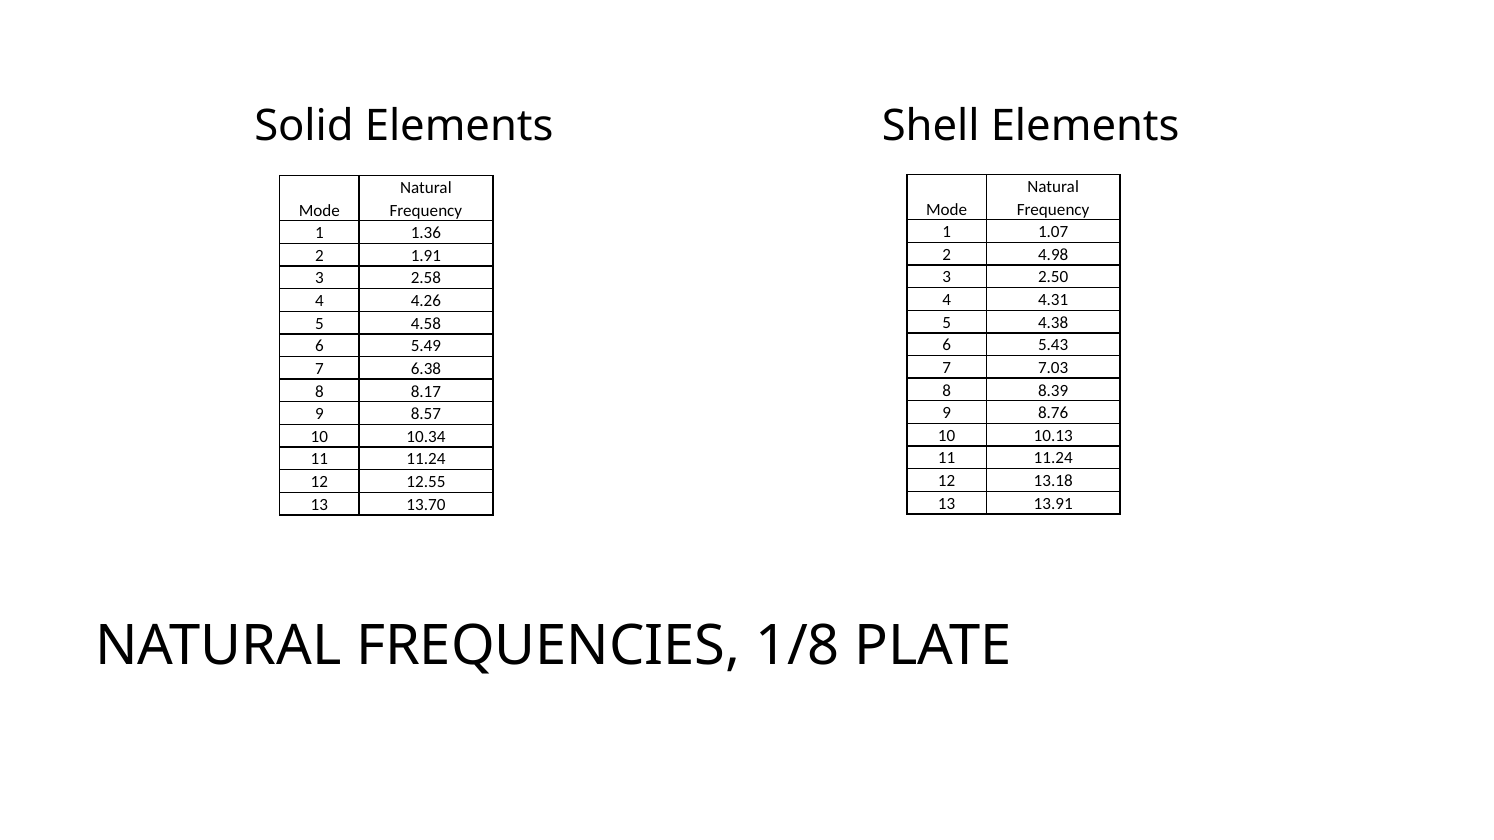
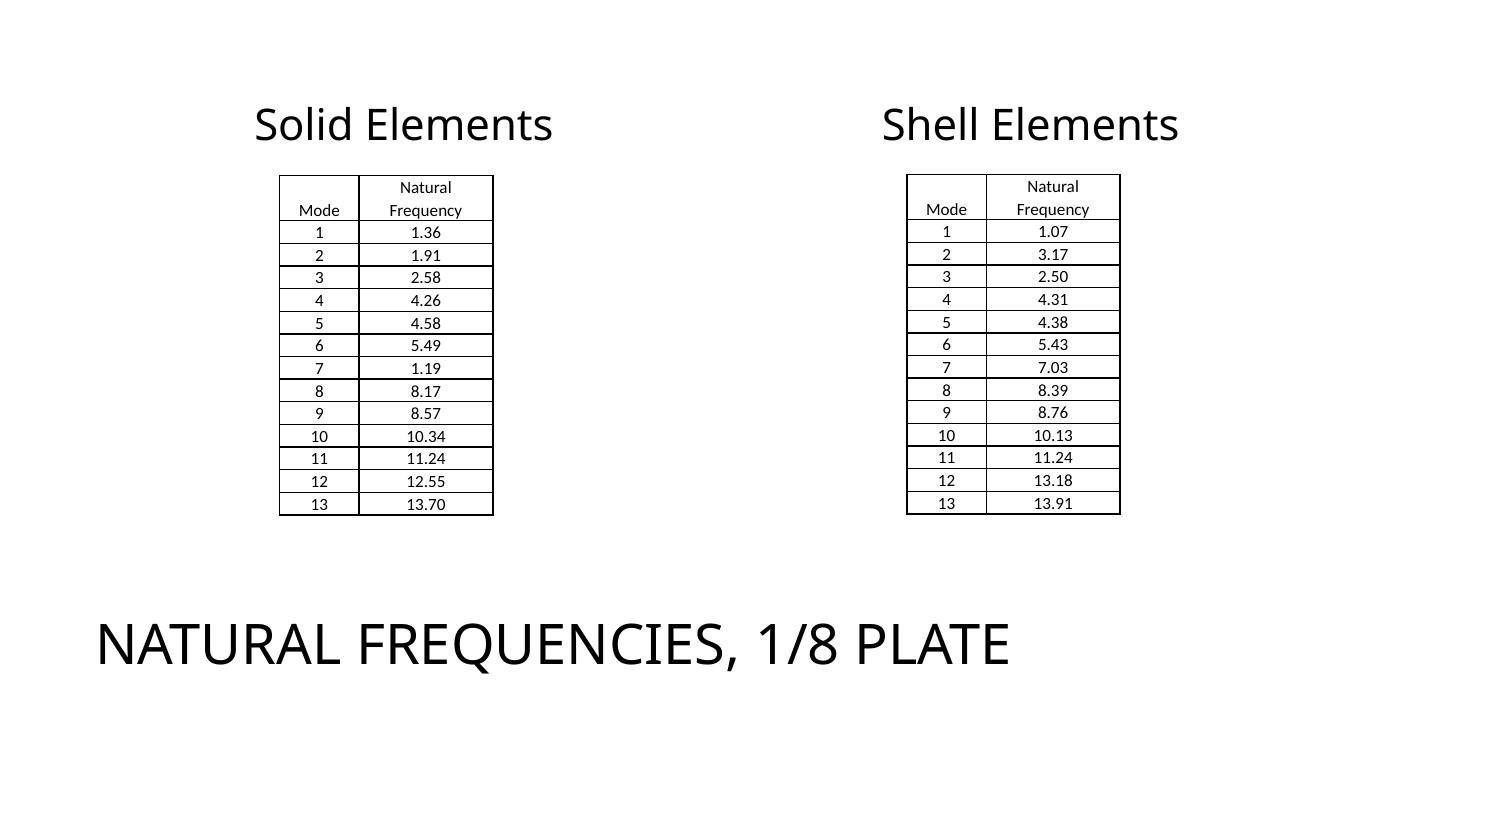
4.98: 4.98 -> 3.17 (1053, 255)
6.38: 6.38 -> 1.19 (426, 369)
